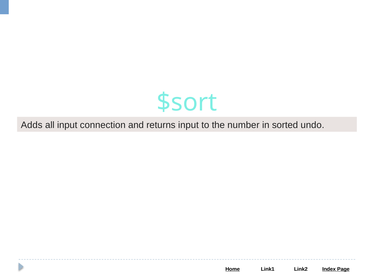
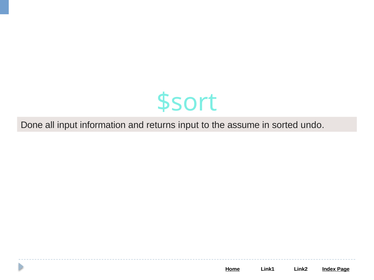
Adds: Adds -> Done (32, 125)
connection: connection -> information (103, 125)
number: number -> assume (244, 125)
